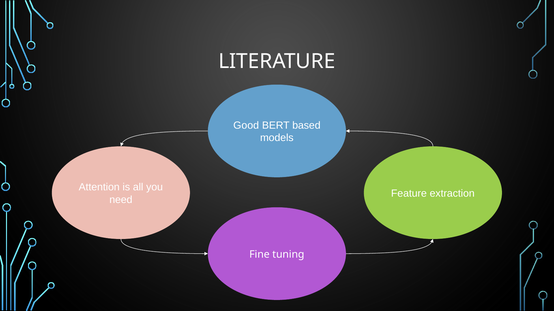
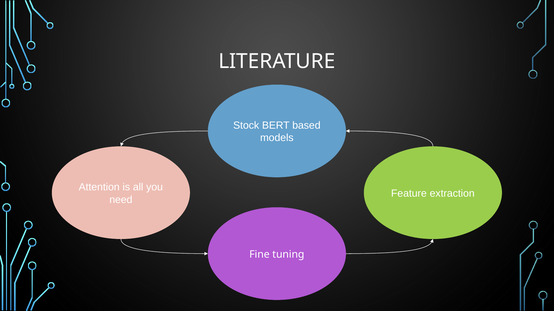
Good: Good -> Stock (246, 126)
